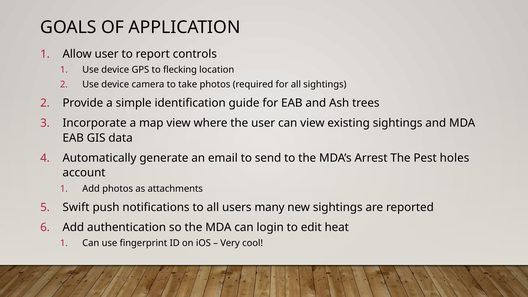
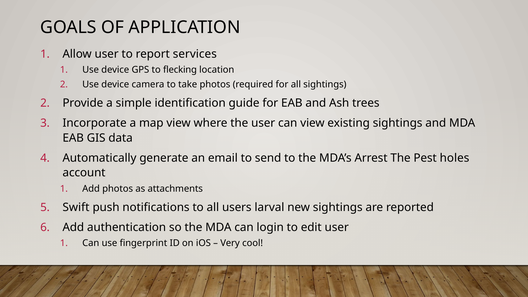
controls: controls -> services (195, 54)
many: many -> larval (269, 207)
edit heat: heat -> user (337, 227)
